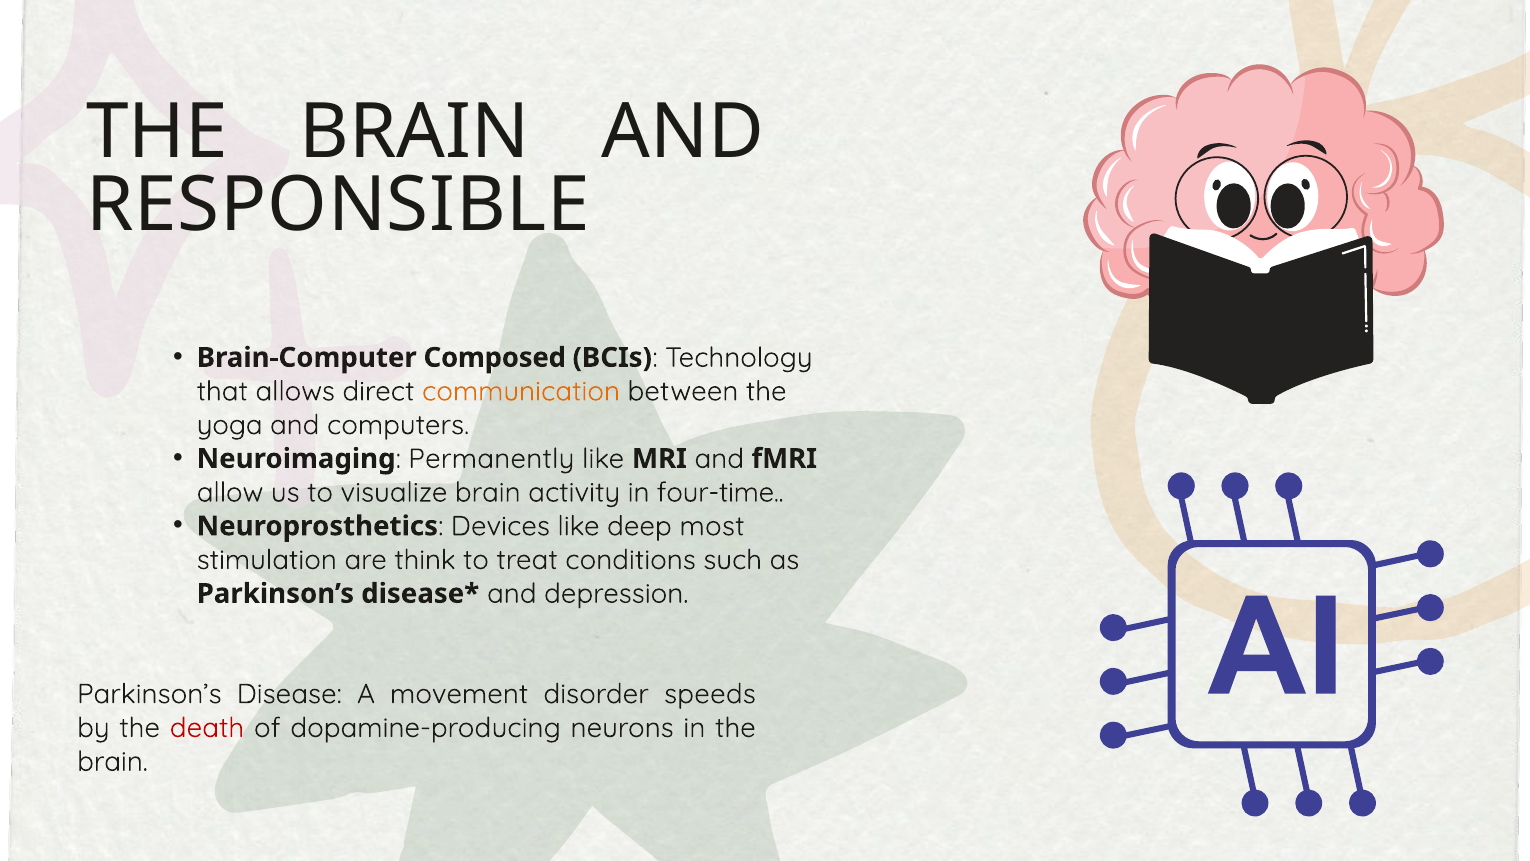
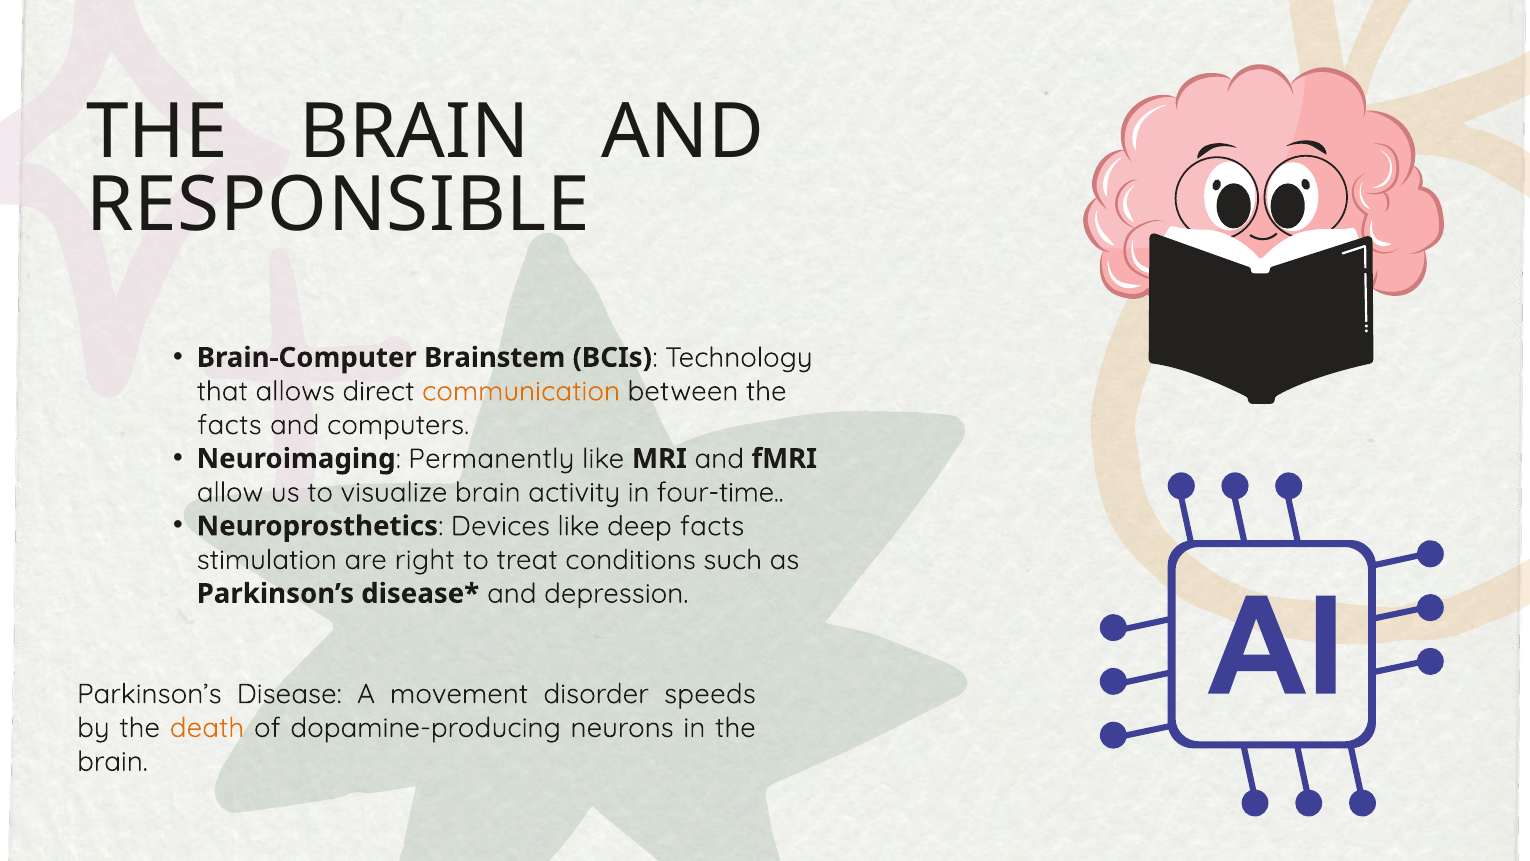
Composed: Composed -> Brainstem (495, 357)
yoga: yoga -> facts (229, 425)
deep most: most -> facts (712, 526)
think: think -> right (425, 560)
death colour: red -> orange (207, 728)
